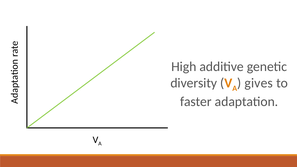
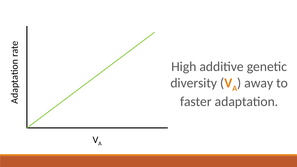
gives: gives -> away (259, 83)
